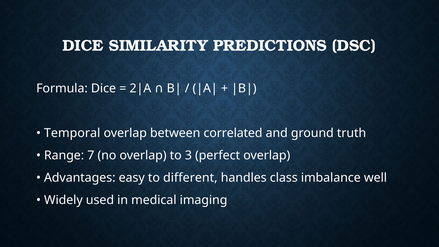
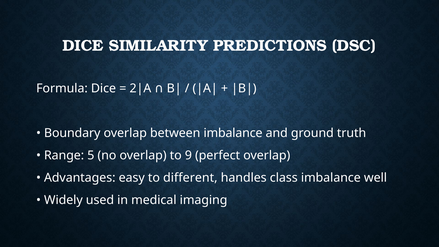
Temporal: Temporal -> Boundary (72, 133)
between correlated: correlated -> imbalance (233, 133)
7: 7 -> 5 (91, 155)
3: 3 -> 9 (188, 155)
